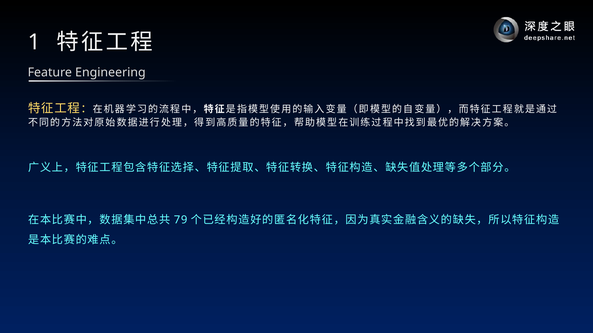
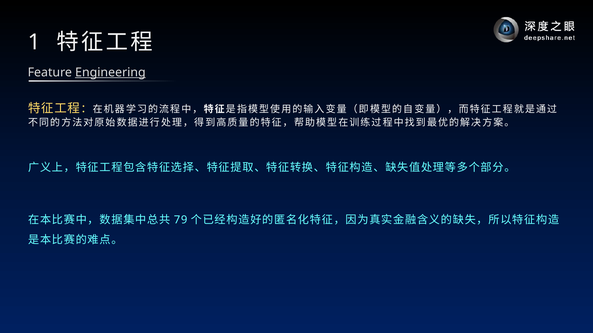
Engineering underline: none -> present (110, 73)
